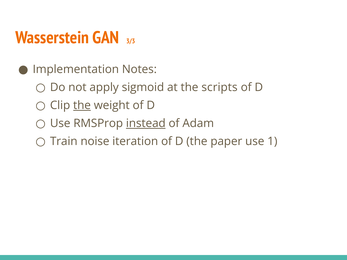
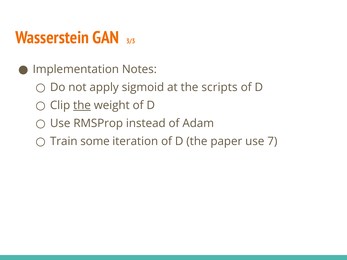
instead underline: present -> none (146, 124)
noise: noise -> some (95, 142)
1: 1 -> 7 (272, 142)
